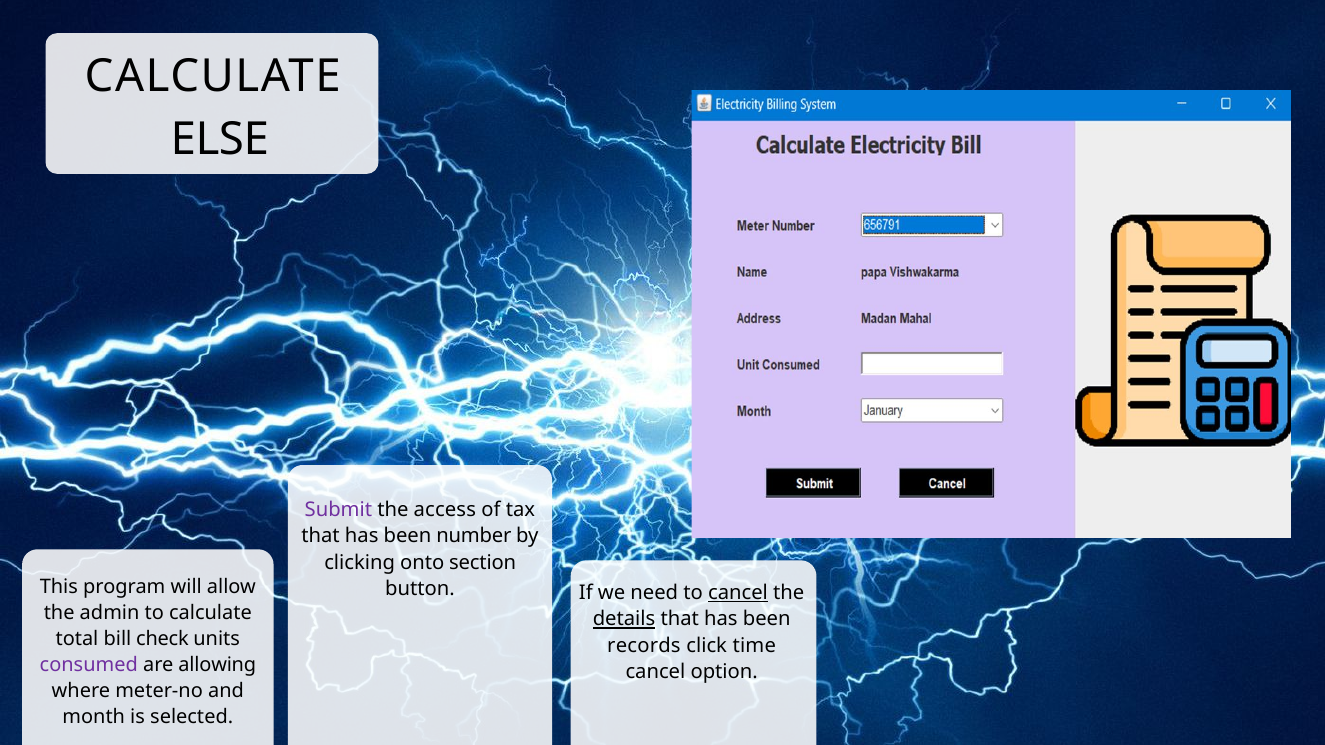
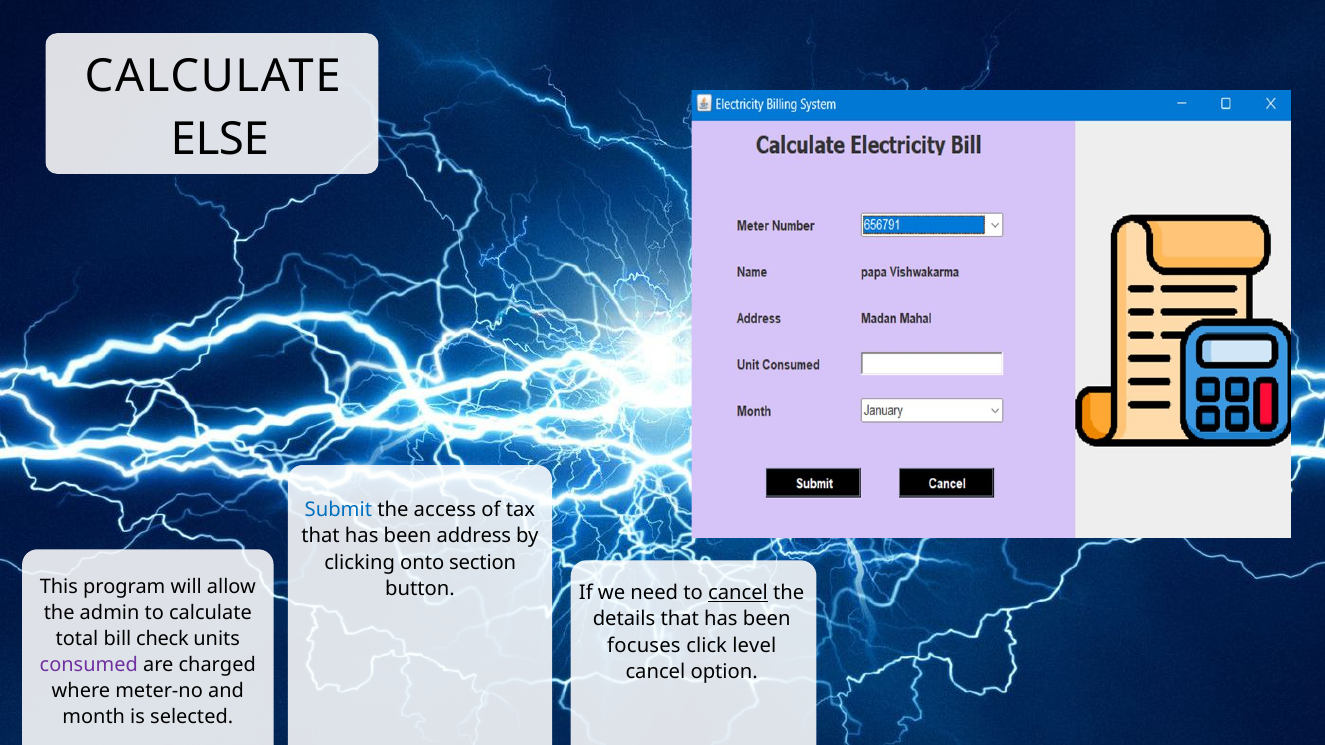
Submit colour: purple -> blue (338, 510)
number: number -> address (474, 537)
details underline: present -> none (624, 620)
records: records -> focuses (644, 646)
time: time -> level (754, 646)
allowing: allowing -> charged (217, 665)
